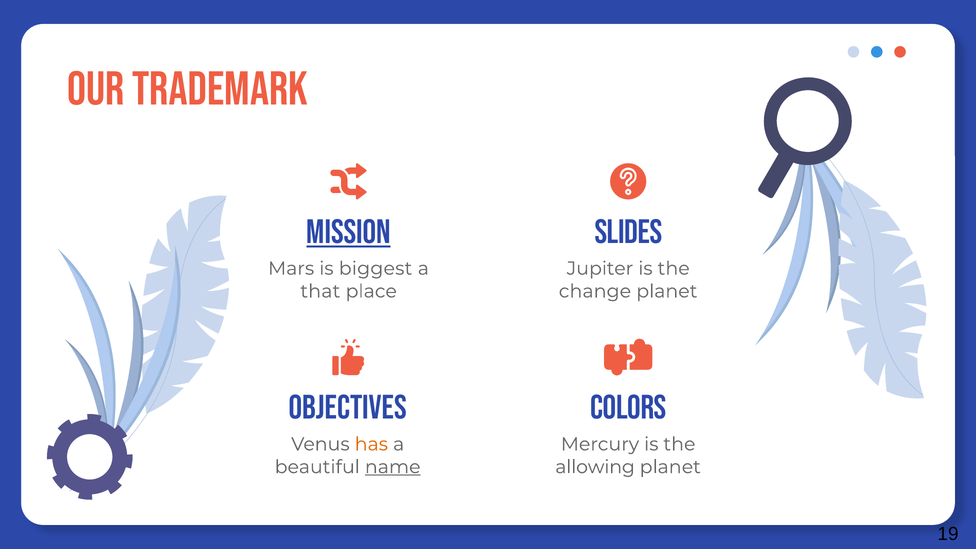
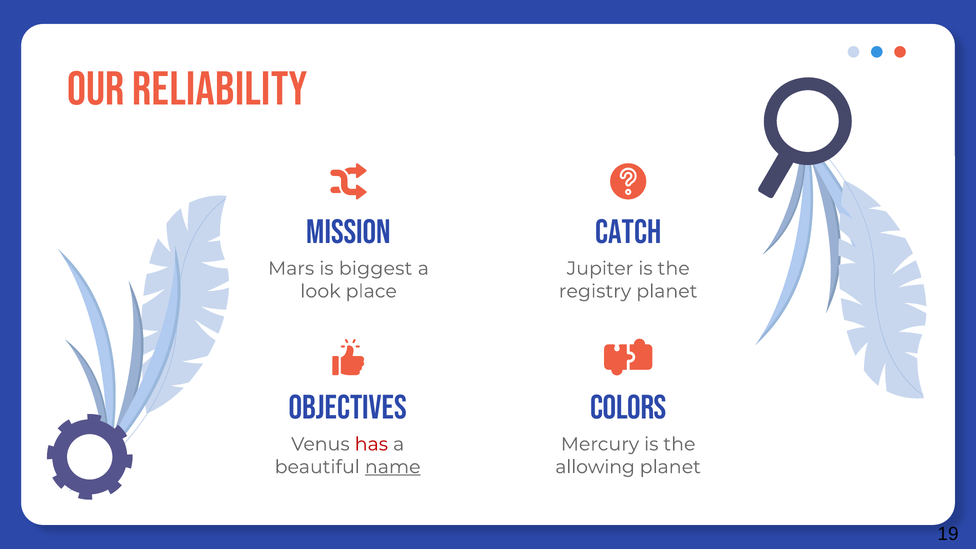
TRADEMARK: TRADEMARK -> RELIABILITY (220, 89)
MISSION underline: present -> none (349, 232)
slides: slides -> catch (628, 232)
that: that -> look (320, 291)
change: change -> registry (595, 291)
has colour: orange -> red (371, 444)
